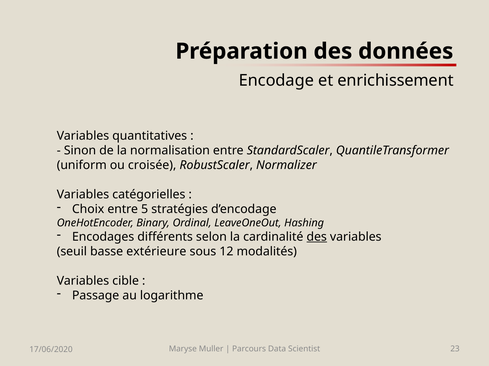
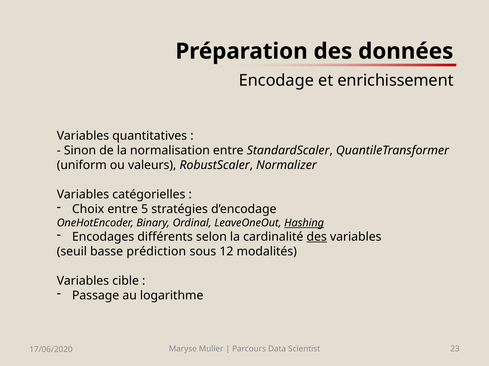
croisée: croisée -> valeurs (152, 166)
Hashing underline: none -> present (304, 223)
extérieure: extérieure -> prédiction (156, 252)
